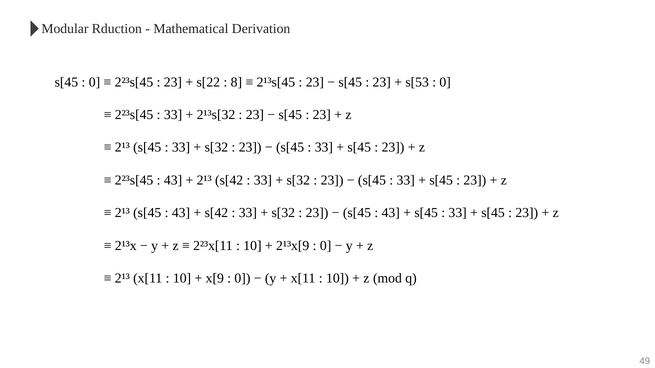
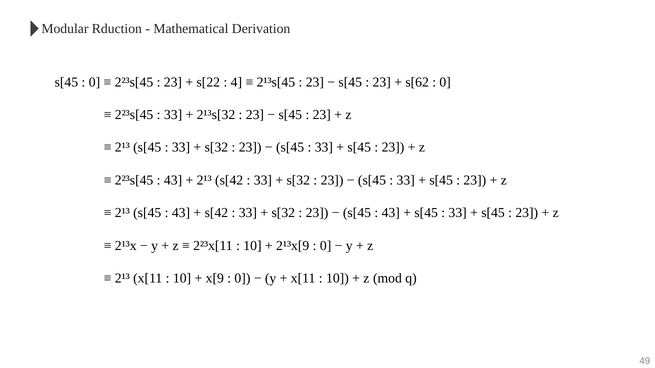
8: 8 -> 4 (236, 82)
s[53: s[53 -> s[62 (417, 82)
